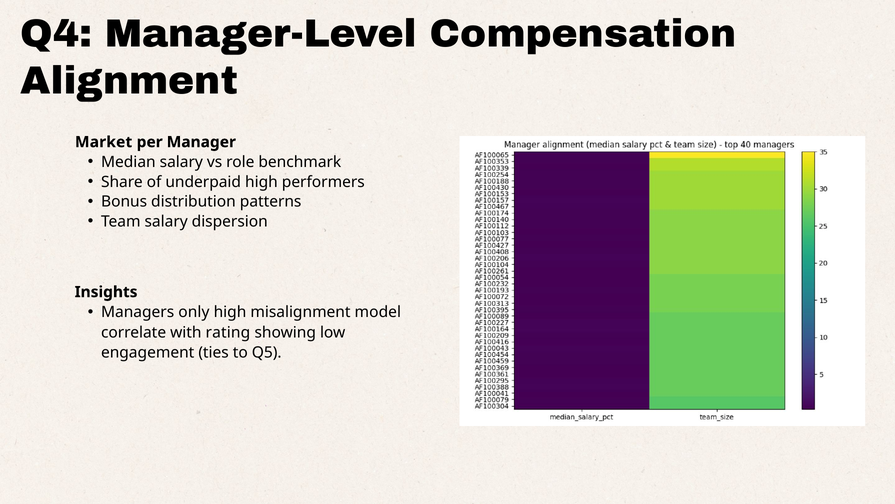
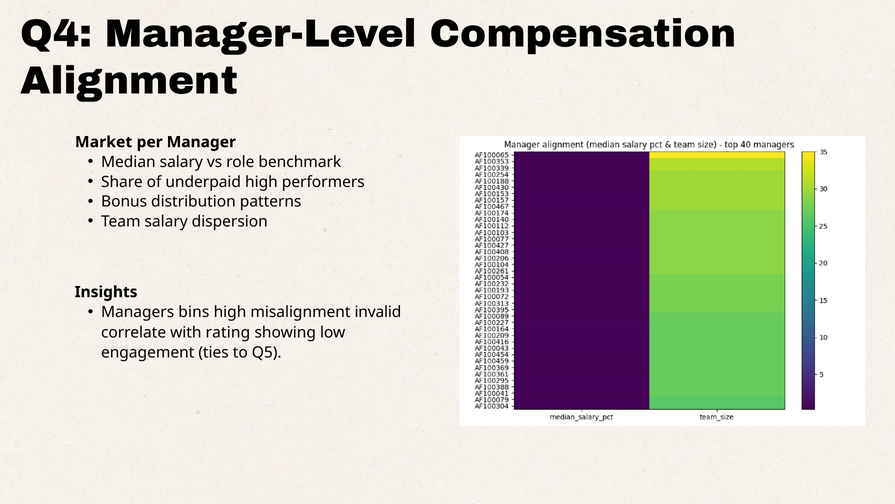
only: only -> bins (194, 312)
model: model -> invalid (378, 312)
